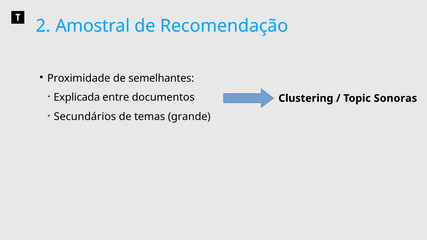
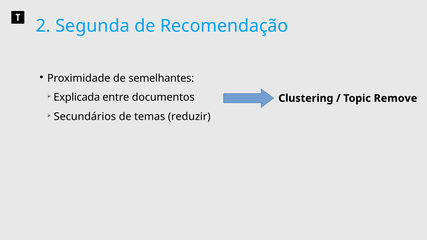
Amostral: Amostral -> Segunda (93, 26)
Sonoras: Sonoras -> Remove (395, 98)
grande: grande -> reduzir (189, 117)
